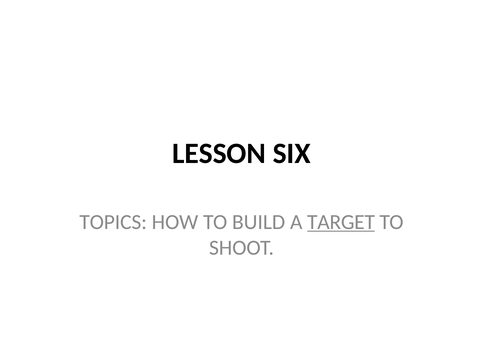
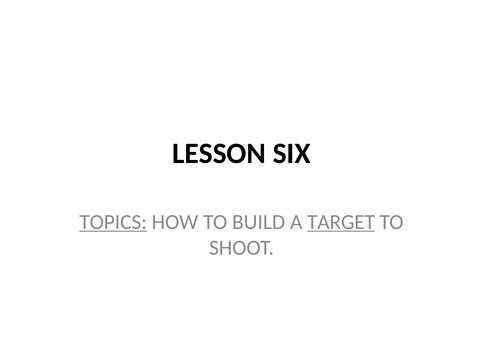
TOPICS underline: none -> present (113, 222)
